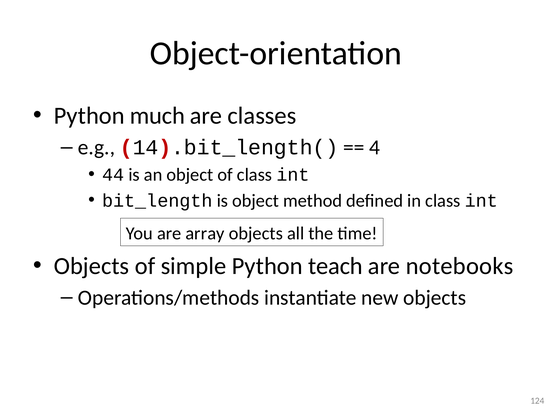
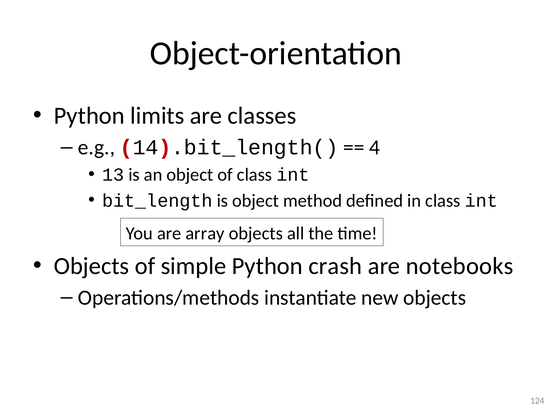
much: much -> limits (157, 116)
44: 44 -> 13 (113, 175)
teach: teach -> crash (335, 266)
